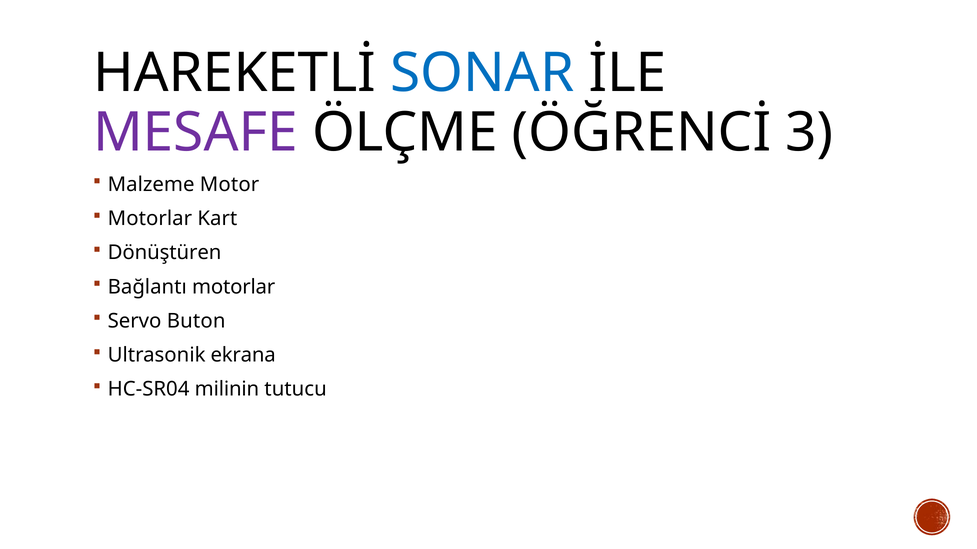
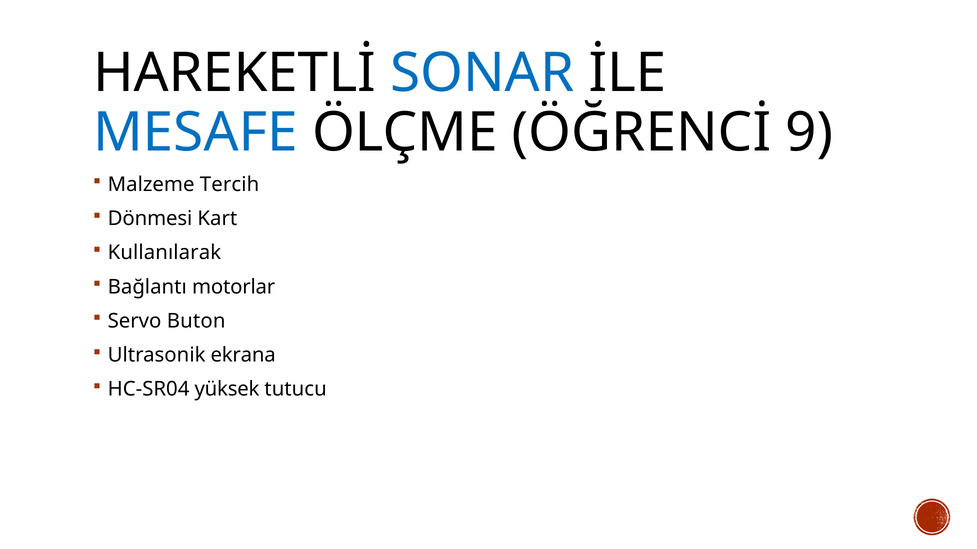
MESAFE colour: purple -> blue (195, 133)
3: 3 -> 9 (809, 133)
Motor: Motor -> Tercih (230, 185)
Motorlar: Motorlar -> Dönmesi (150, 219)
Dönüştüren: Dönüştüren -> Kullanılarak (164, 253)
milinin: milinin -> yüksek (227, 390)
